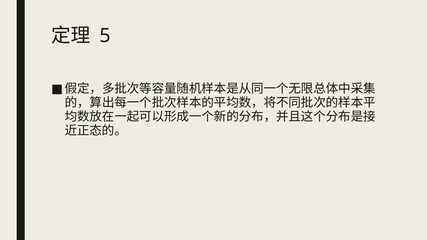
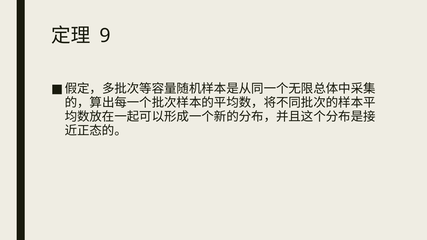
5: 5 -> 9 (105, 36)
